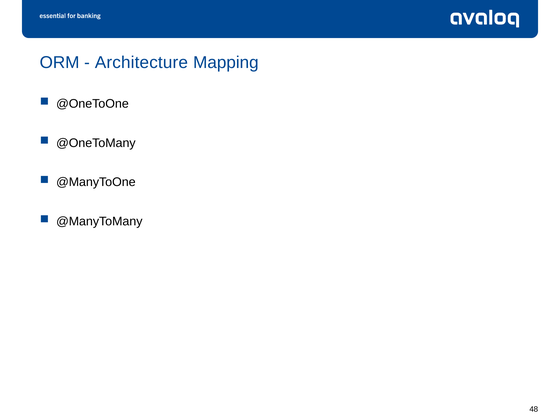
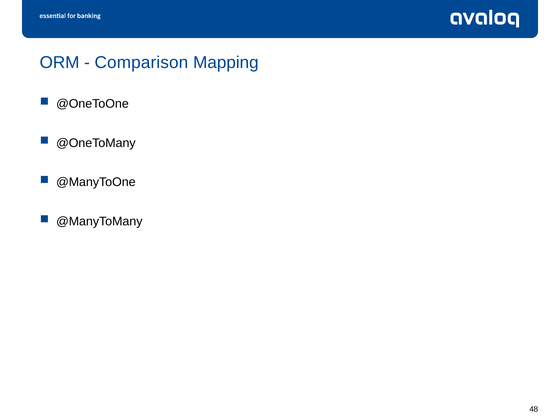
Architecture: Architecture -> Comparison (141, 63)
